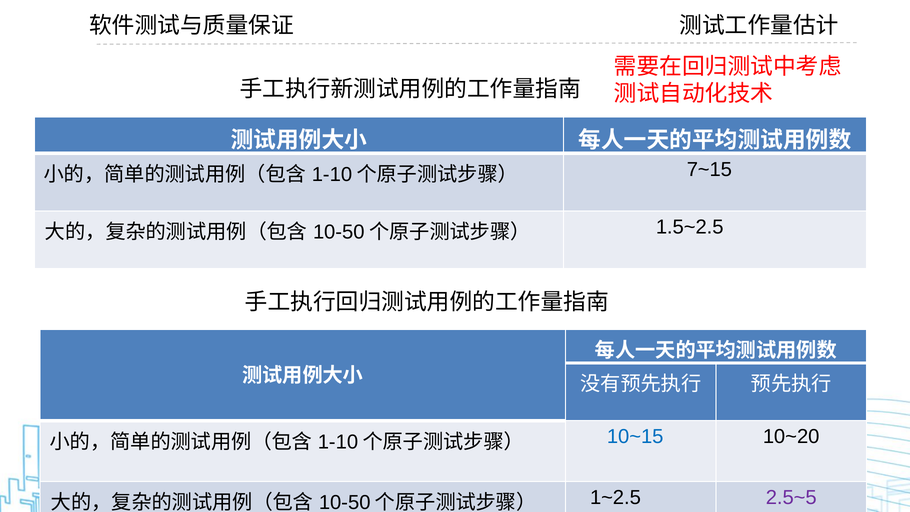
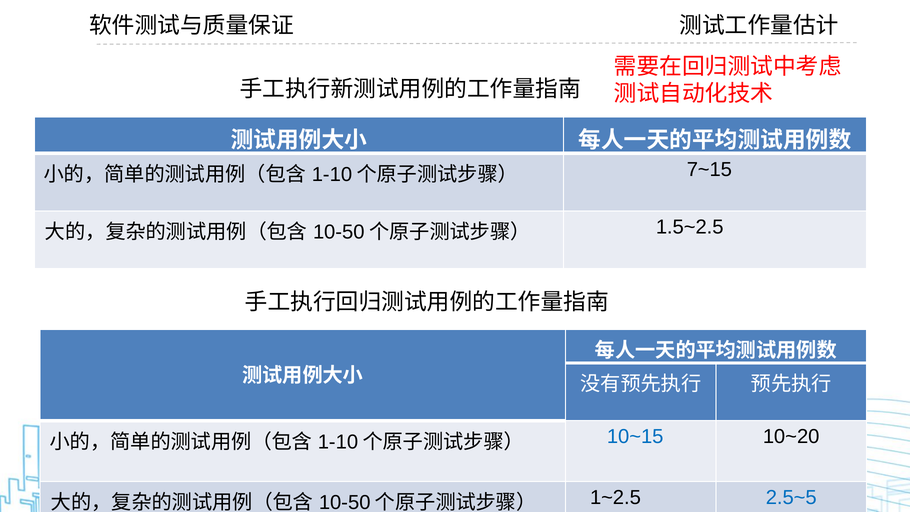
2.5~5 colour: purple -> blue (791, 497)
